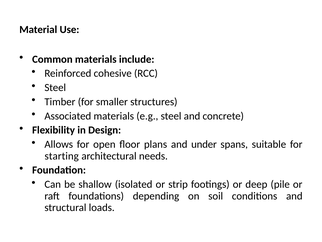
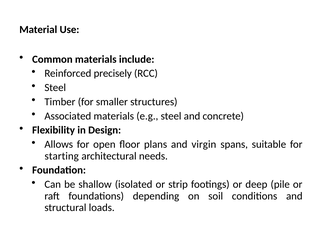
cohesive: cohesive -> precisely (113, 73)
under: under -> virgin (204, 144)
